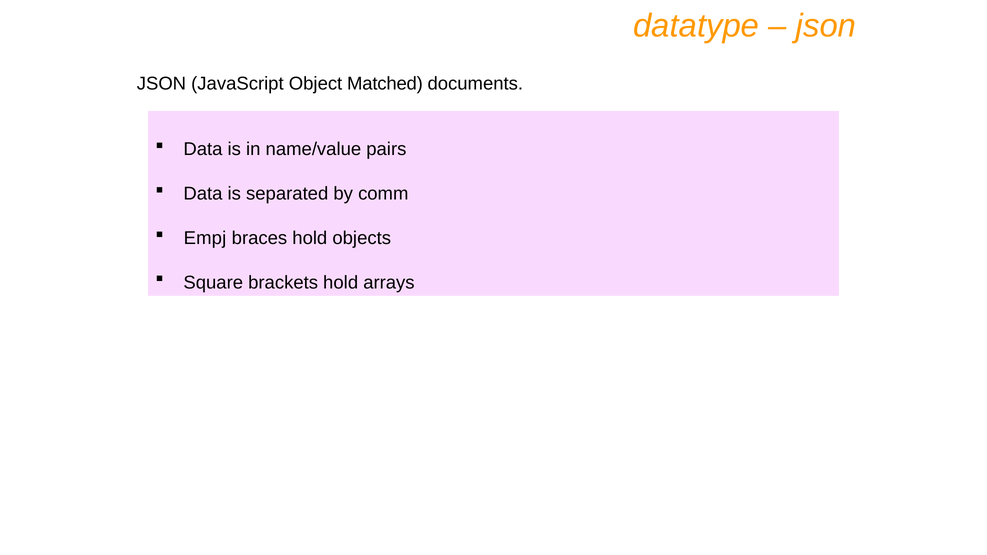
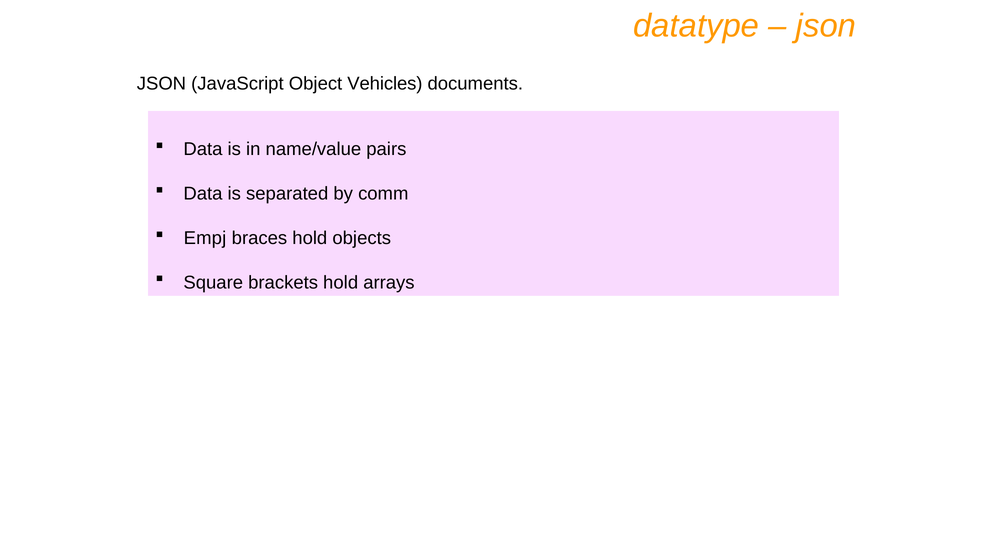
Matched: Matched -> Vehicles (385, 84)
